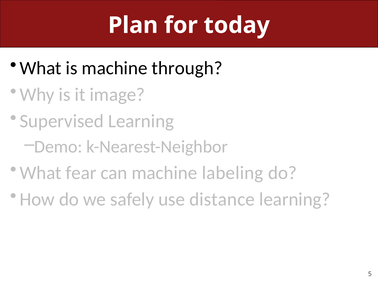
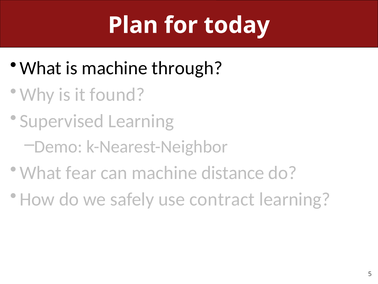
image: image -> found (117, 95)
labeling: labeling -> distance (233, 172)
distance: distance -> contract (222, 199)
